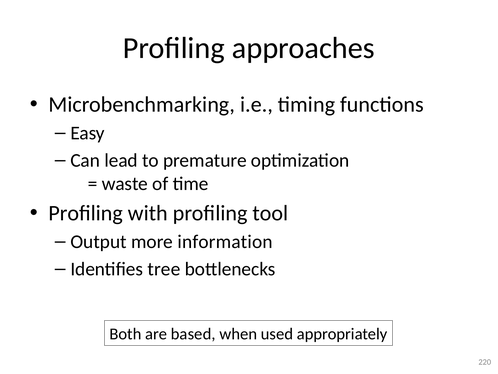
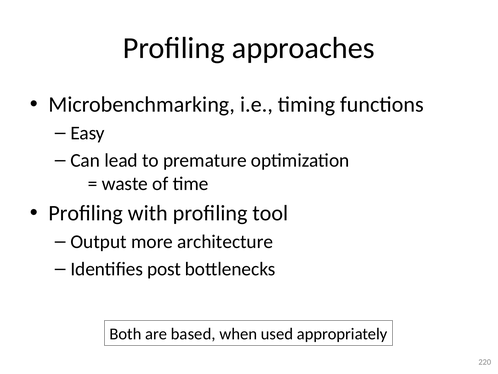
information: information -> architecture (225, 242)
tree: tree -> post (164, 269)
